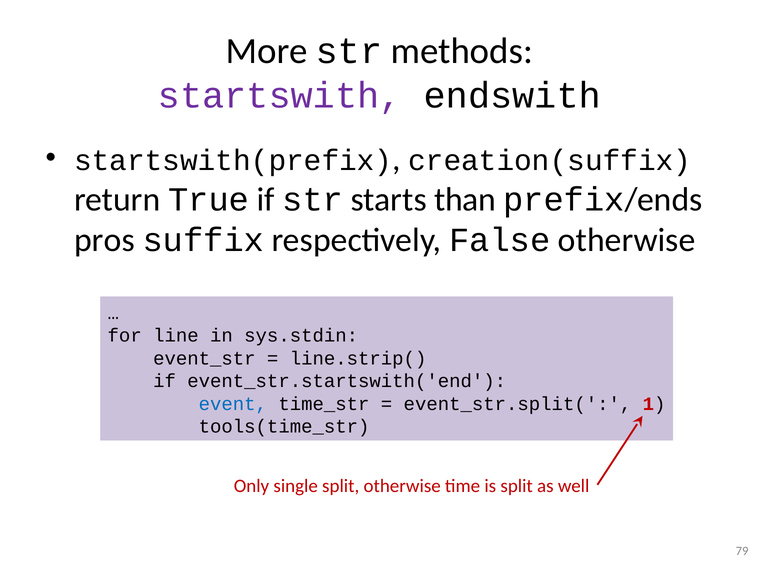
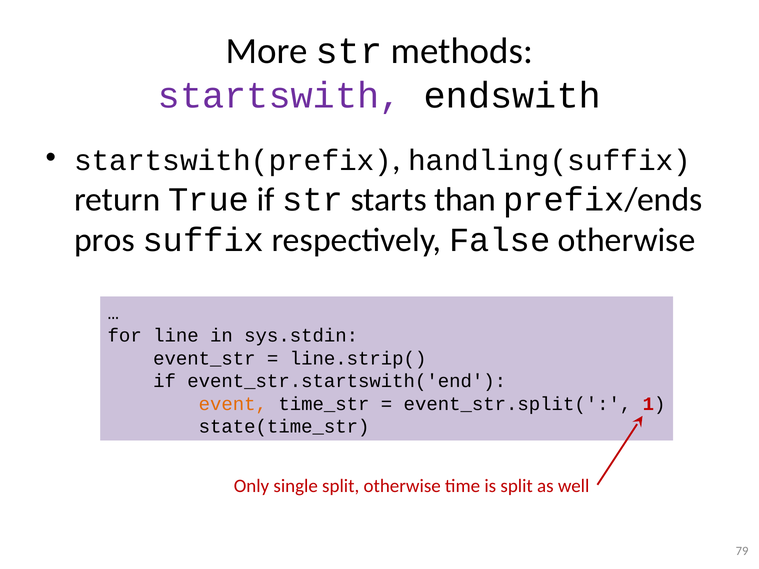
creation(suffix: creation(suffix -> handling(suffix (550, 161)
event colour: blue -> orange (233, 404)
tools(time_str: tools(time_str -> state(time_str (284, 427)
